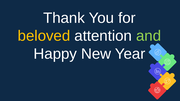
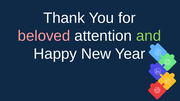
beloved colour: yellow -> pink (44, 36)
